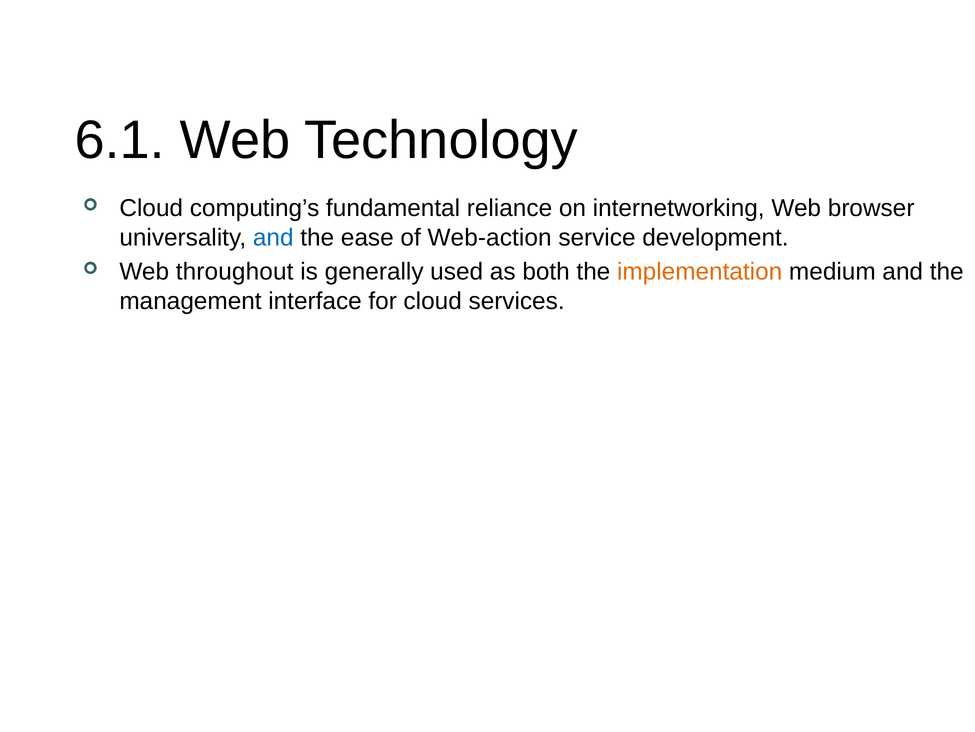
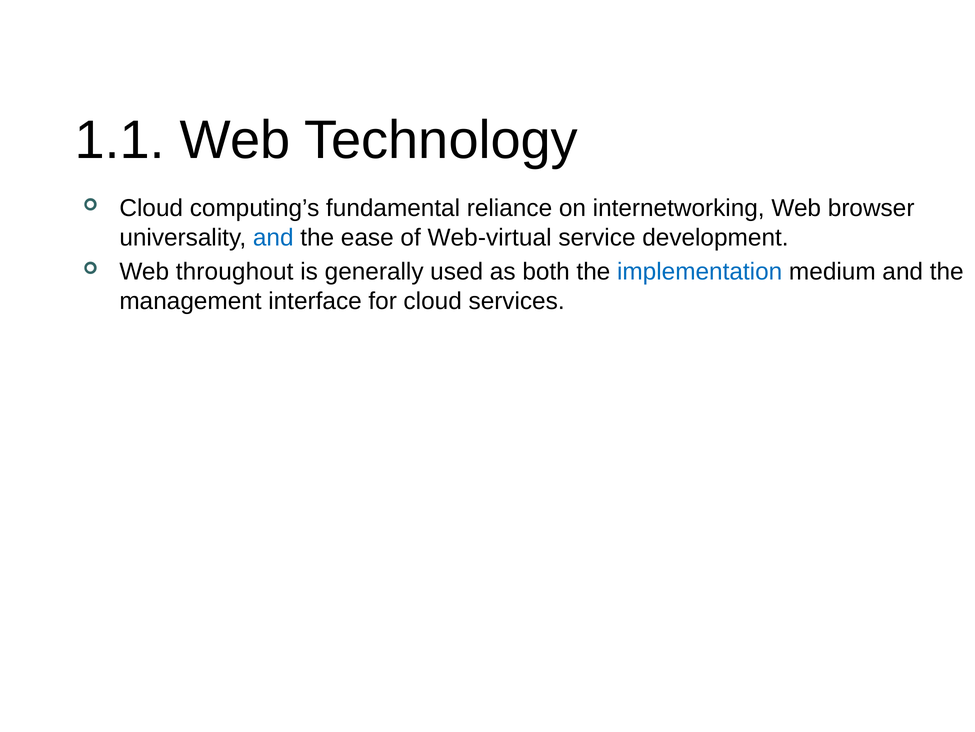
6.1: 6.1 -> 1.1 (120, 140)
Web-action: Web-action -> Web-virtual (490, 237)
implementation colour: orange -> blue (700, 271)
